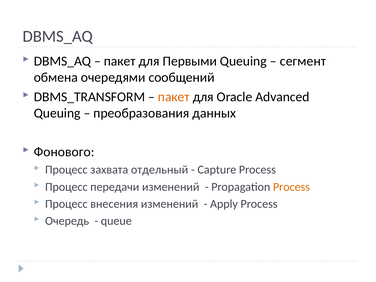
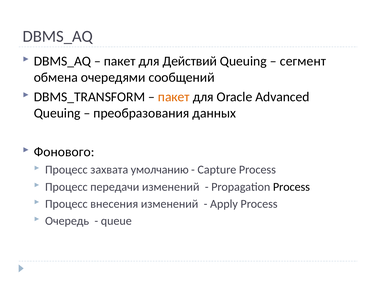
Первыми: Первыми -> Действий (190, 61)
отдельный: отдельный -> умолчанию (160, 170)
Process colour: orange -> black (291, 187)
